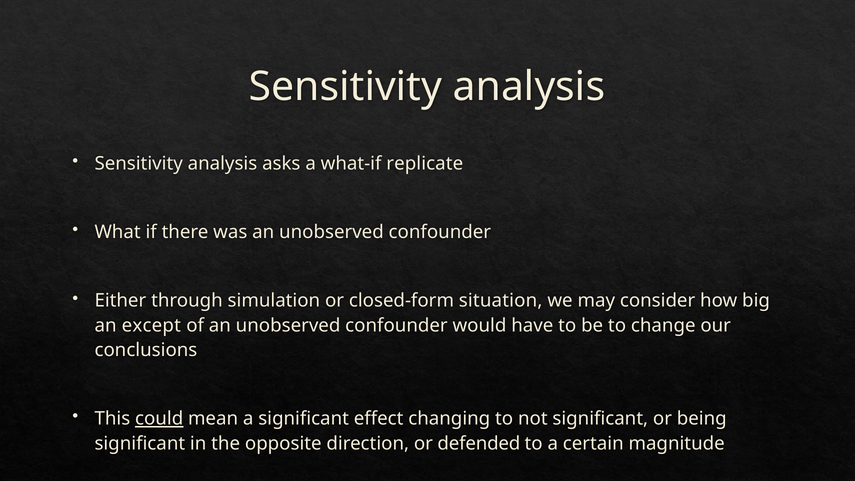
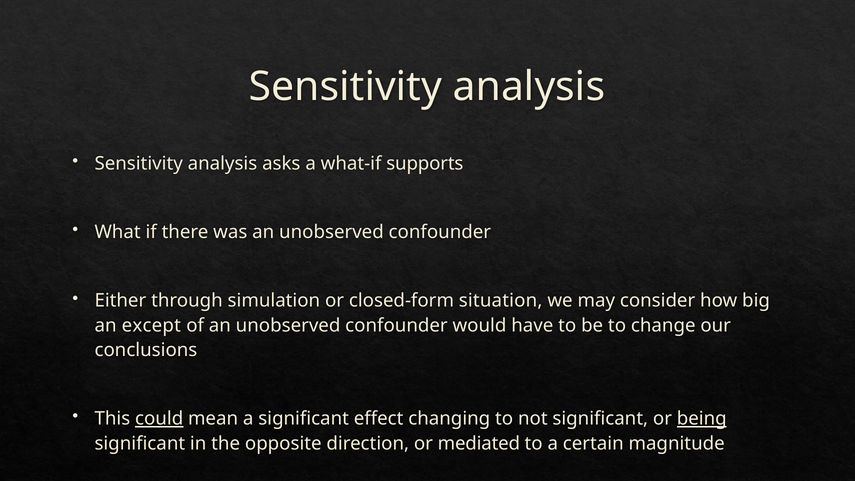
replicate: replicate -> supports (425, 164)
being underline: none -> present (702, 419)
defended: defended -> mediated (479, 443)
